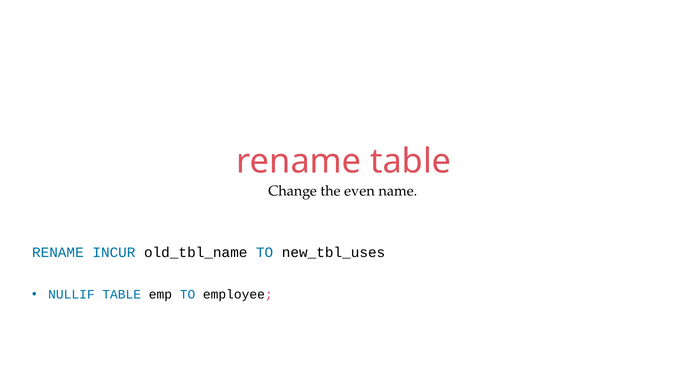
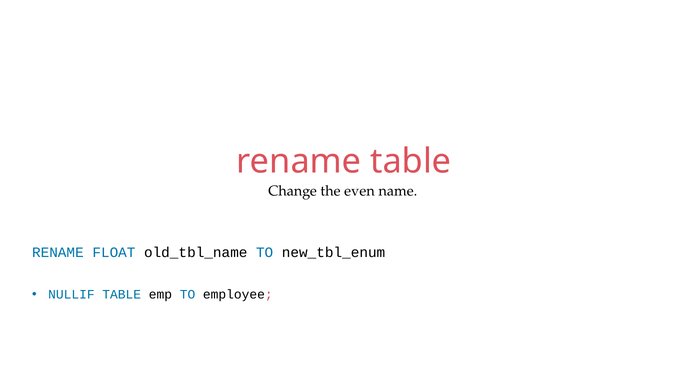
INCUR: INCUR -> FLOAT (114, 252)
new_tbl_uses: new_tbl_uses -> new_tbl_enum (334, 252)
